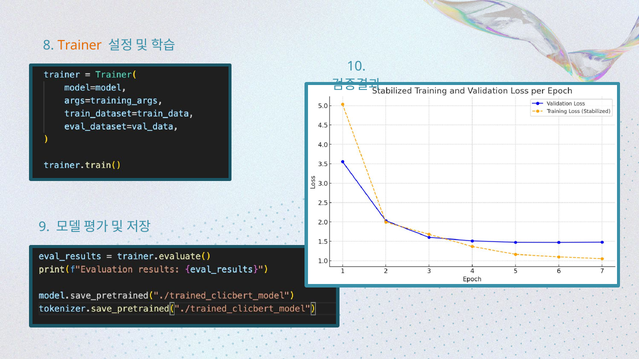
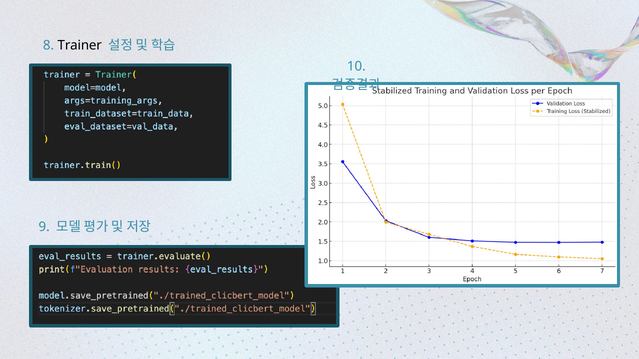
Trainer colour: orange -> black (80, 45)
